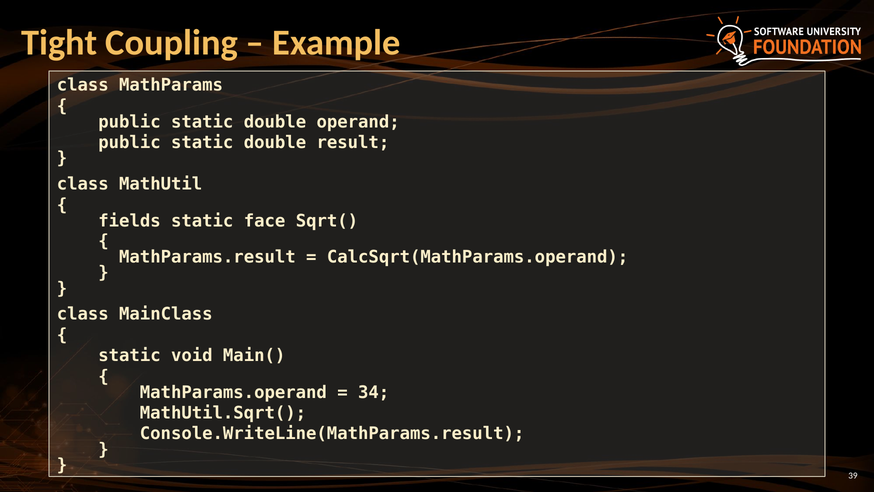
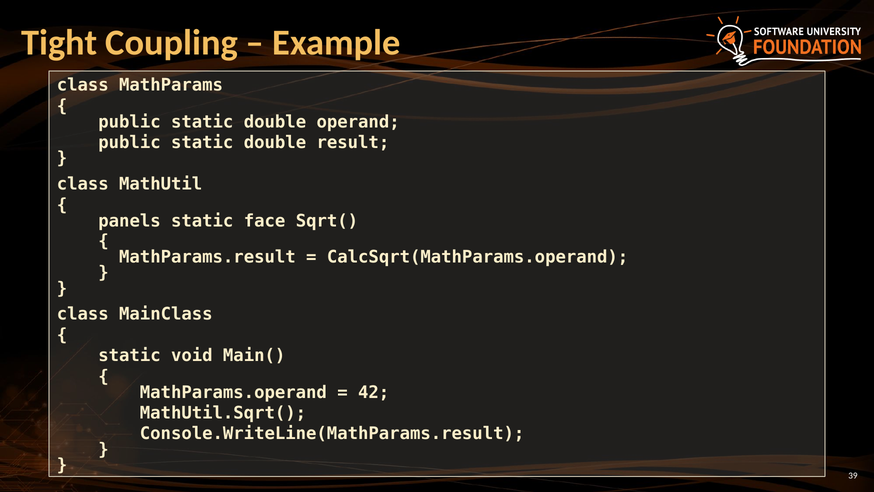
fields: fields -> panels (130, 221)
34: 34 -> 42 (374, 392)
